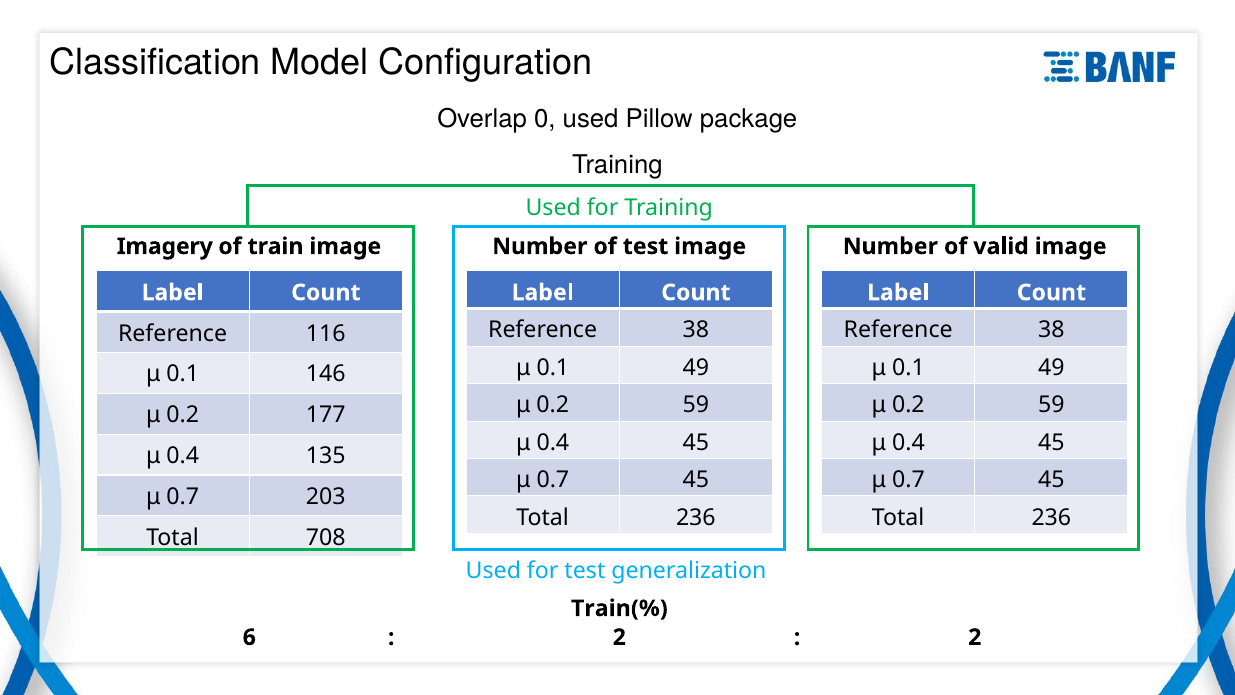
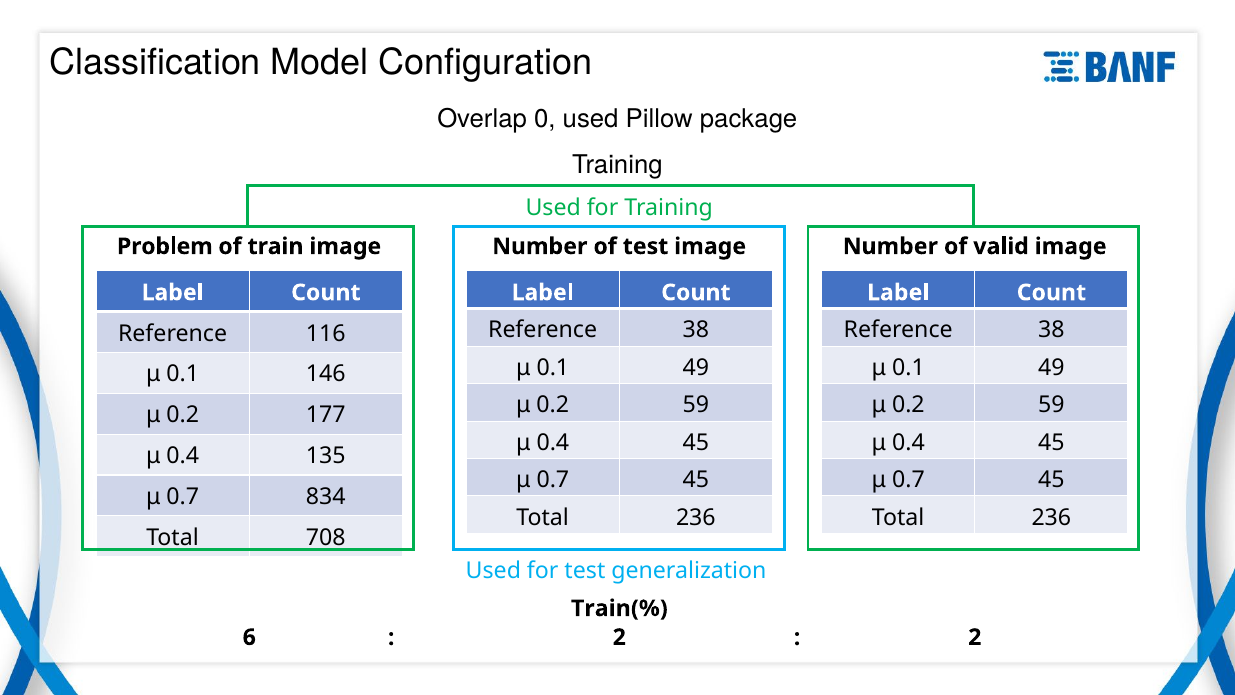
Imagery: Imagery -> Problem (165, 246)
203: 203 -> 834 (326, 497)
